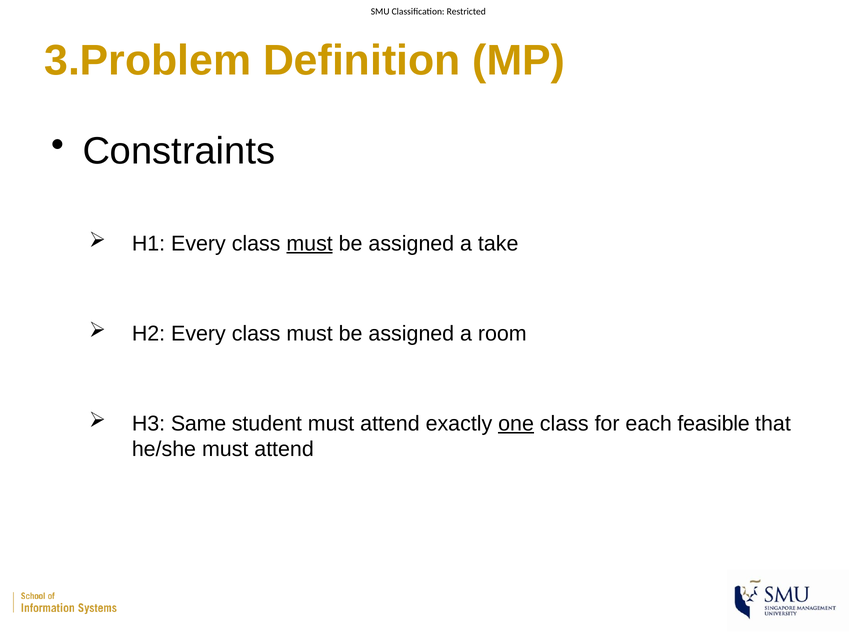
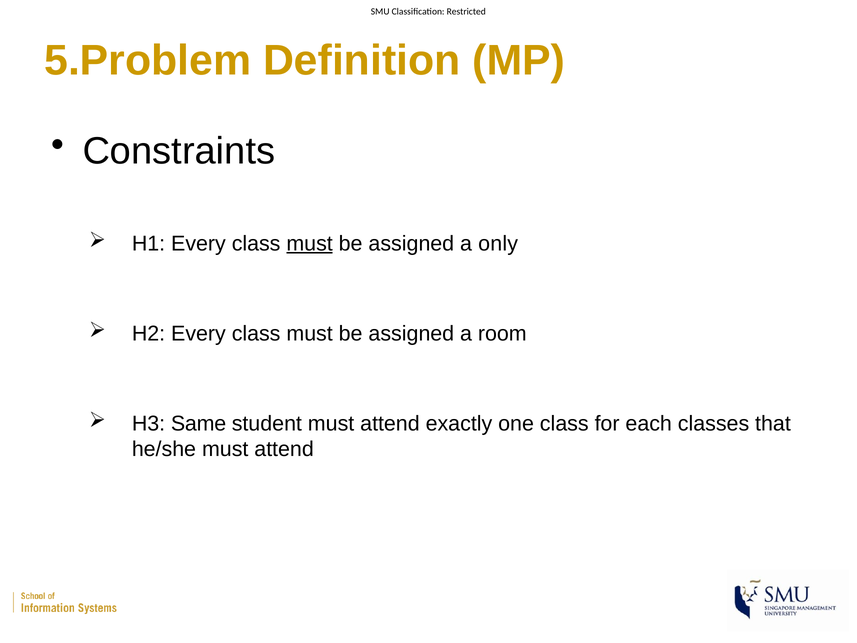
3.Problem: 3.Problem -> 5.Problem (148, 60)
take: take -> only (498, 243)
one underline: present -> none (516, 423)
feasible: feasible -> classes (714, 423)
